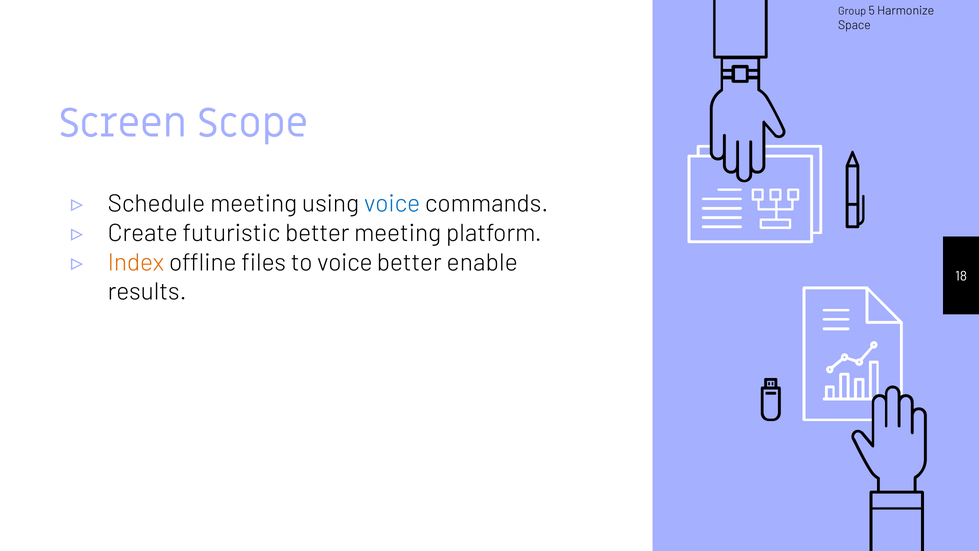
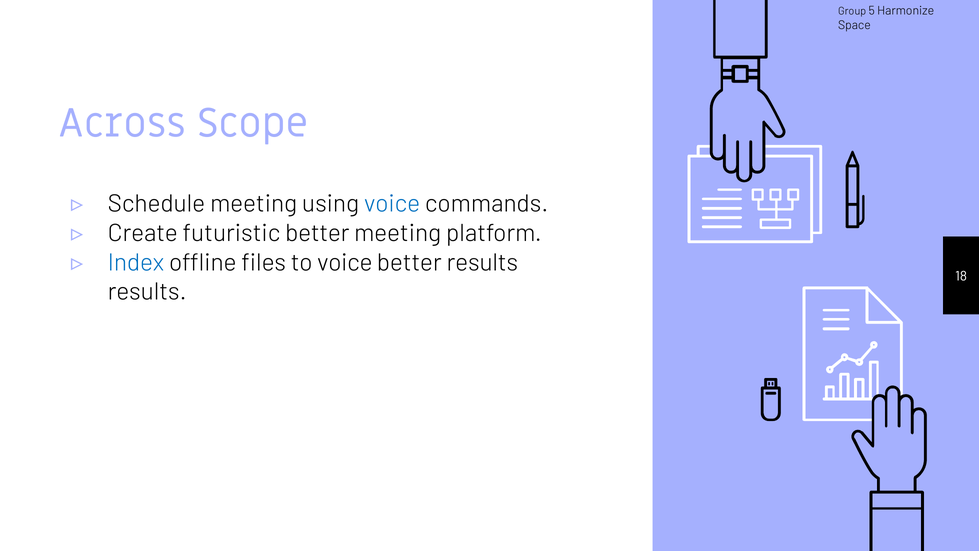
Screen: Screen -> Across (122, 123)
Index colour: orange -> blue (136, 262)
better enable: enable -> results (482, 262)
